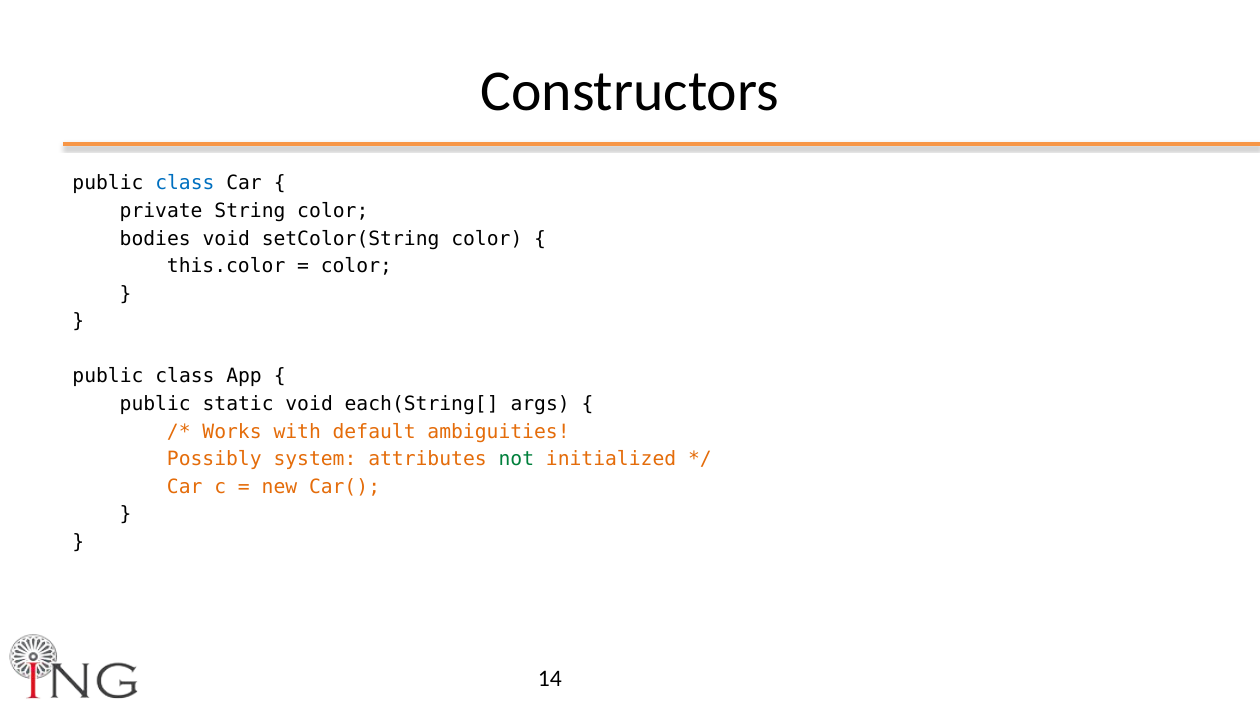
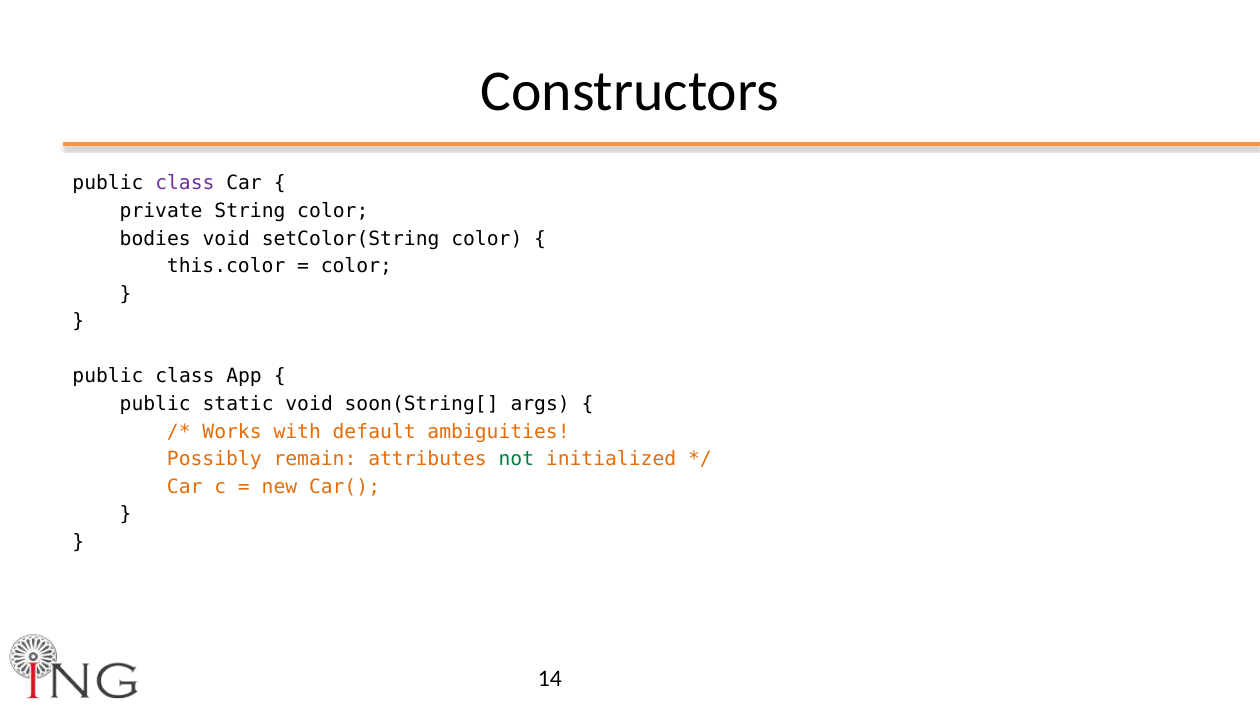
class colour: blue -> purple (185, 183)
each(String[: each(String[ -> soon(String[ (422, 404)
system: system -> remain (315, 459)
